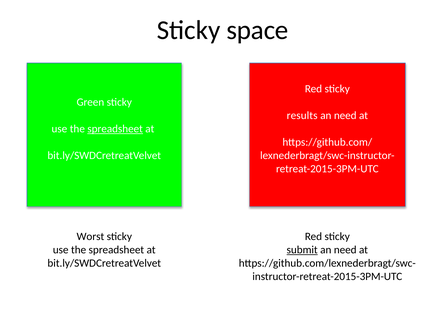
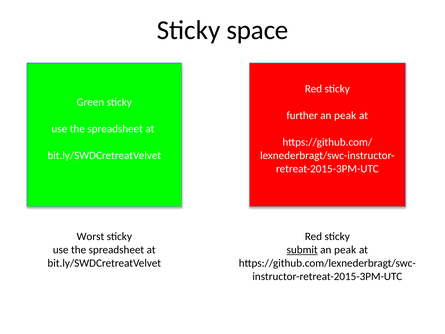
results: results -> further (302, 115)
need: need -> peak (345, 115)
spreadsheet underline: present -> none (115, 129)
need: need -> peak (345, 250)
